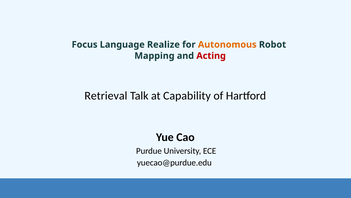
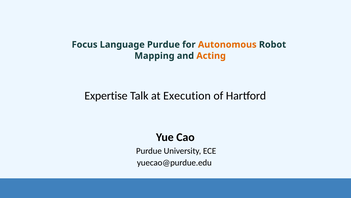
Language Realize: Realize -> Purdue (163, 44)
Acting colour: red -> orange (211, 56)
Retrieval: Retrieval -> Expertise (106, 95)
Capability: Capability -> Execution (187, 95)
